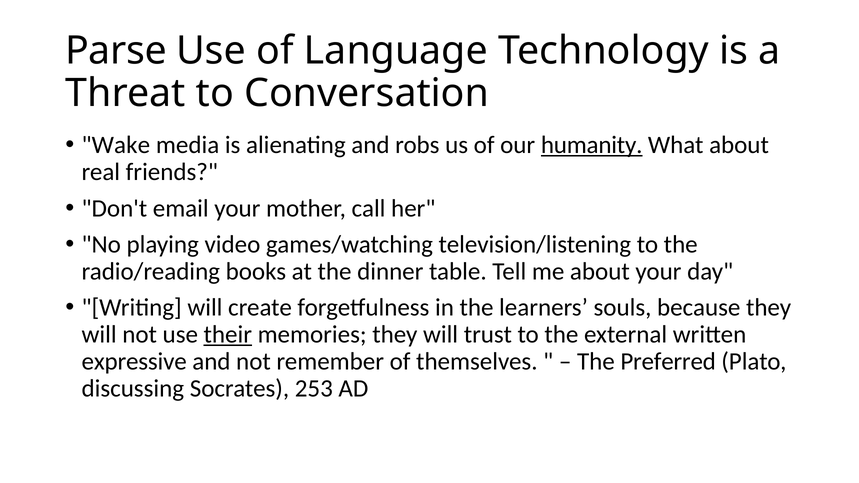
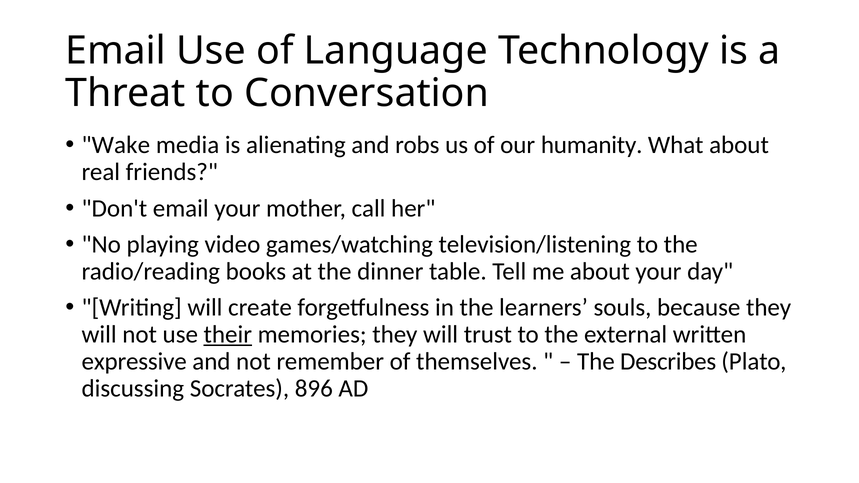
Parse: Parse -> Email (116, 51)
humanity underline: present -> none (592, 145)
Preferred: Preferred -> Describes (668, 362)
253: 253 -> 896 (314, 389)
